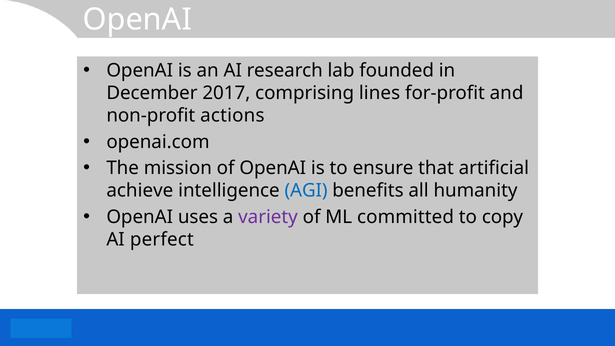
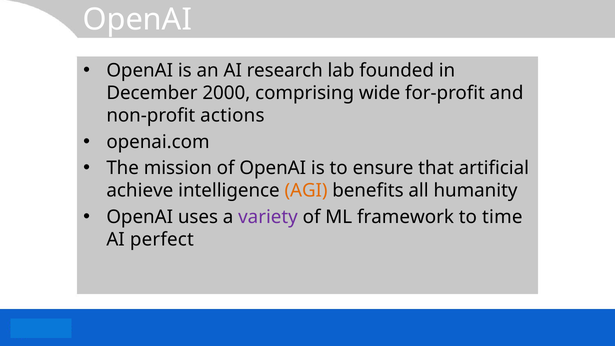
2017: 2017 -> 2000 (226, 93)
lines: lines -> wide (380, 93)
AGI colour: blue -> orange (306, 191)
committed: committed -> framework (406, 217)
copy: copy -> time (502, 217)
